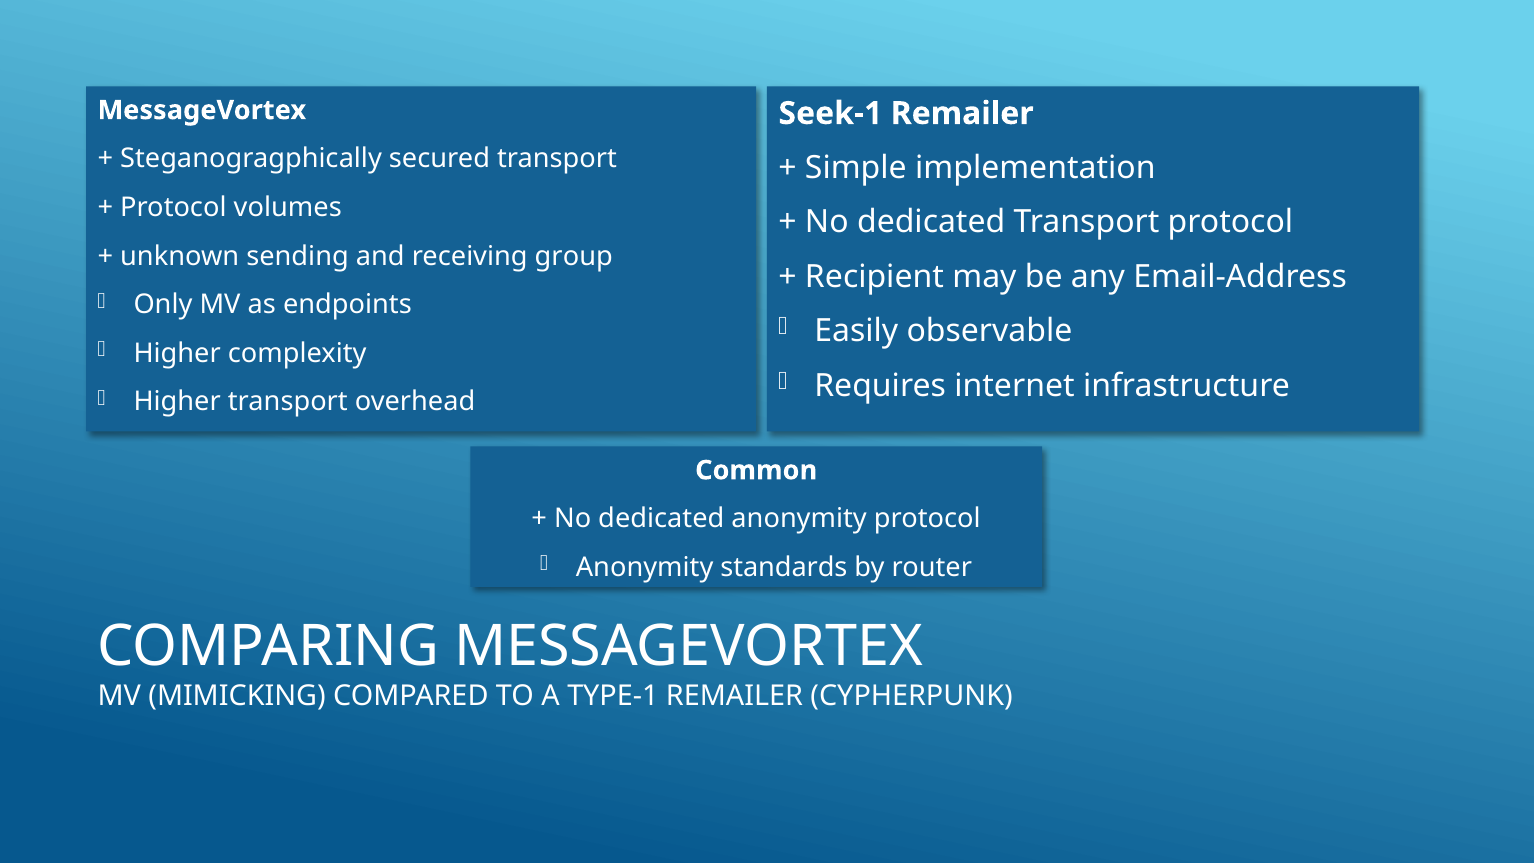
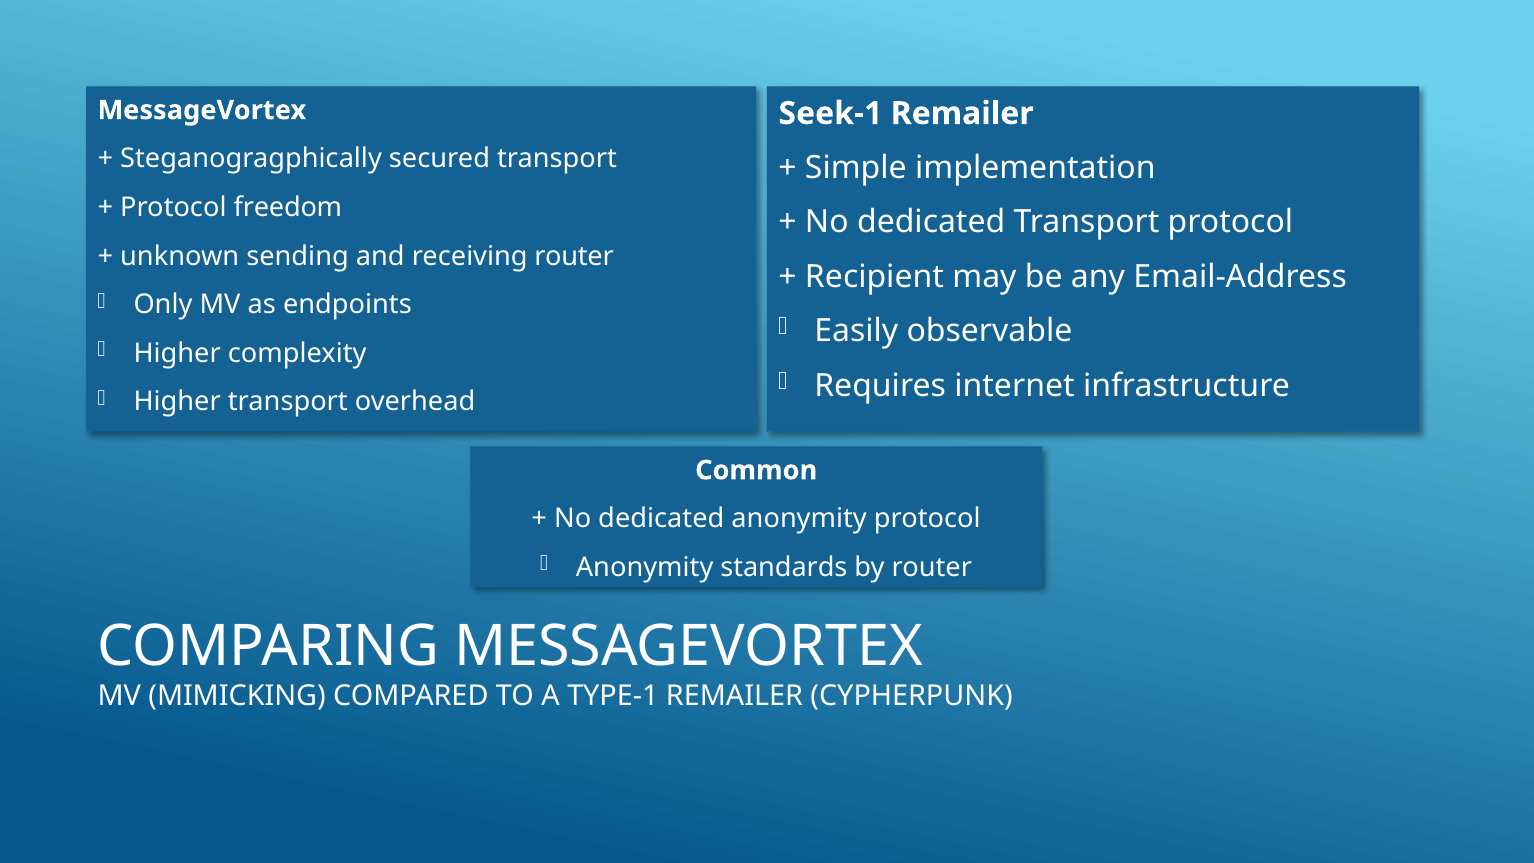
volumes: volumes -> freedom (288, 207)
receiving group: group -> router (574, 256)
